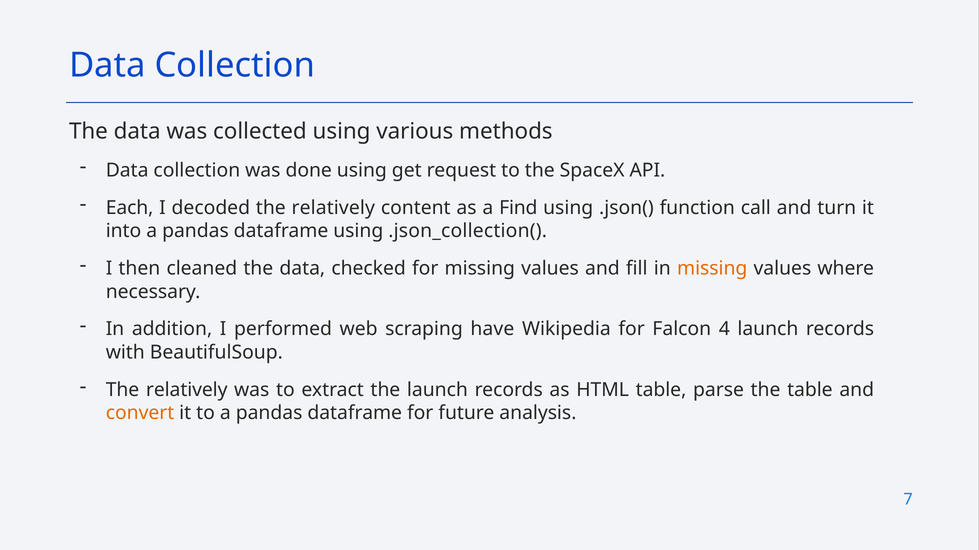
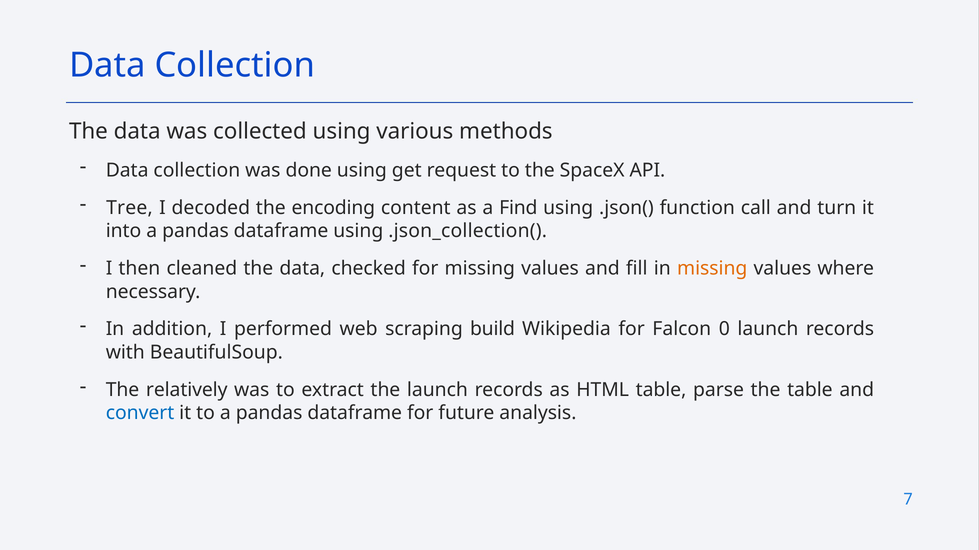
Each: Each -> Tree (129, 208)
decoded the relatively: relatively -> encoding (333, 208)
have: have -> build (493, 330)
4: 4 -> 0 (724, 330)
convert colour: orange -> blue (140, 414)
